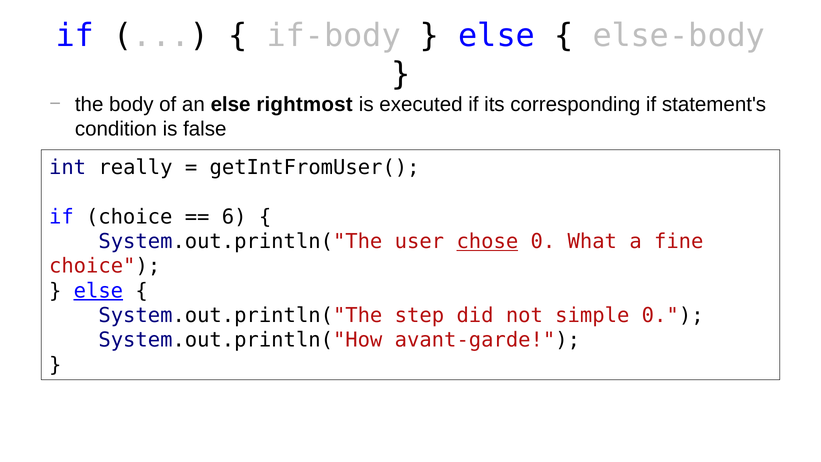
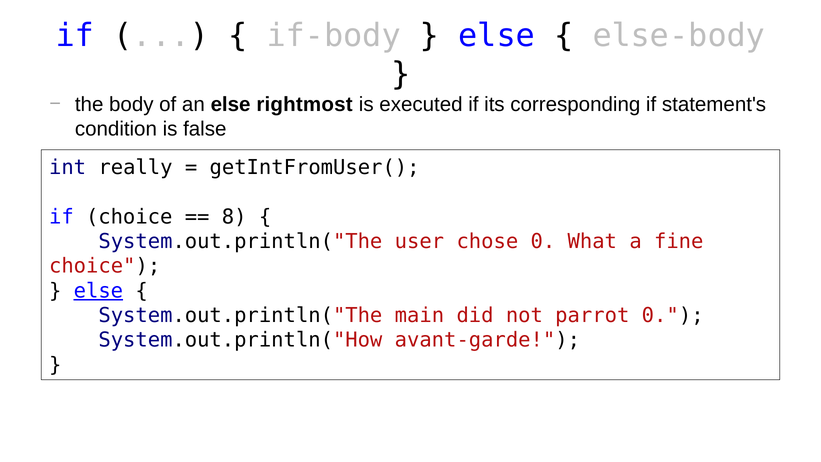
6: 6 -> 8 (234, 217)
chose underline: present -> none (487, 241)
step: step -> main (419, 315)
simple: simple -> parrot (592, 315)
